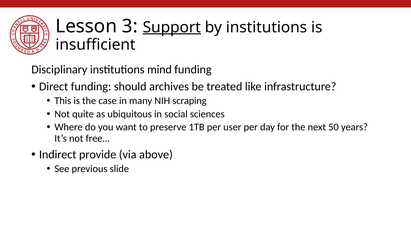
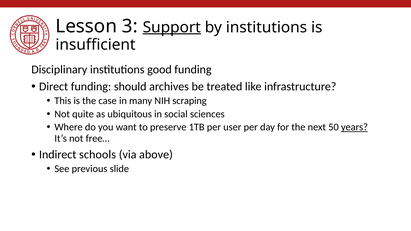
mind: mind -> good (159, 69)
years underline: none -> present (354, 127)
provide: provide -> schools (98, 155)
